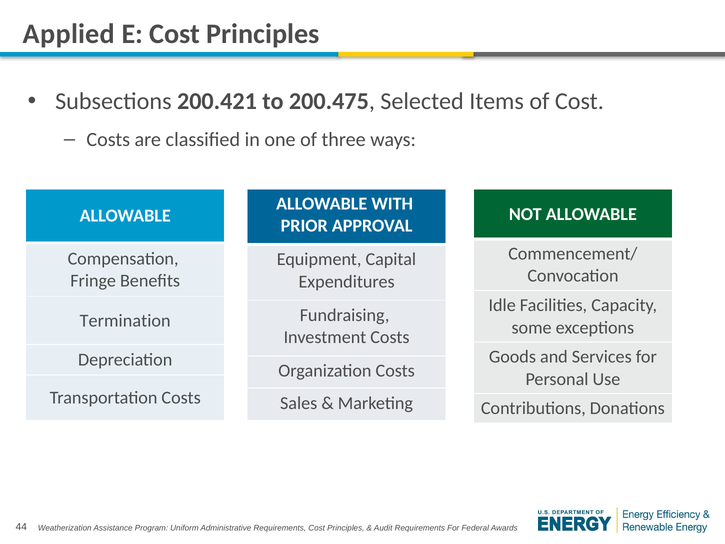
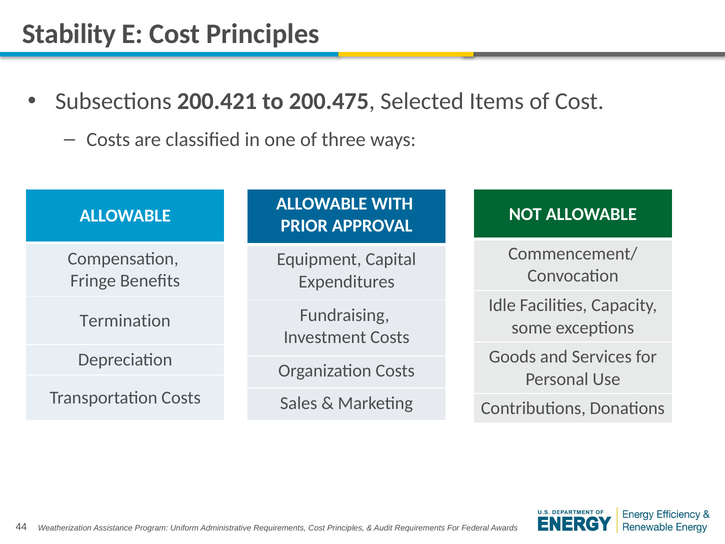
Applied: Applied -> Stability (69, 34)
